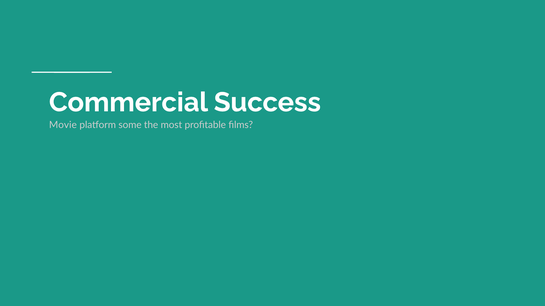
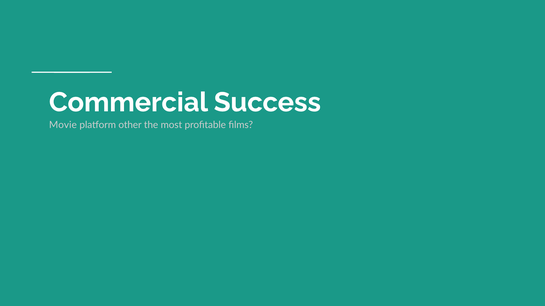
some: some -> other (130, 125)
